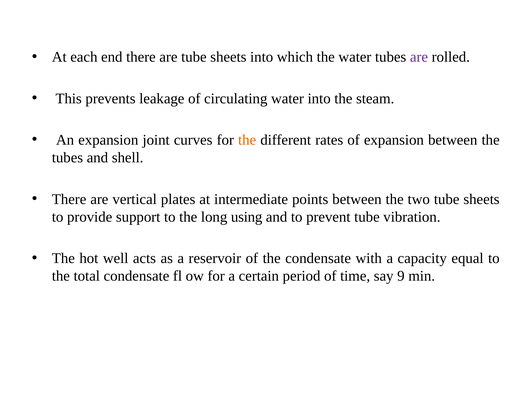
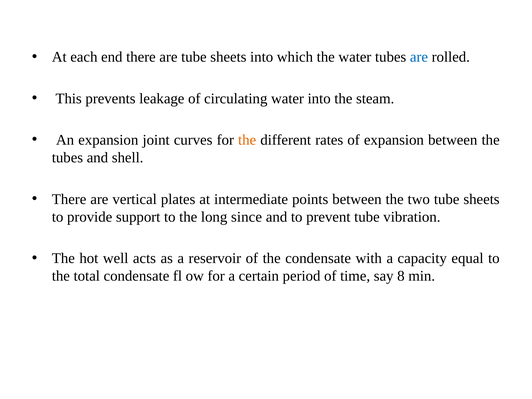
are colour: purple -> blue (419, 57)
using: using -> since (247, 217)
9: 9 -> 8 (401, 276)
